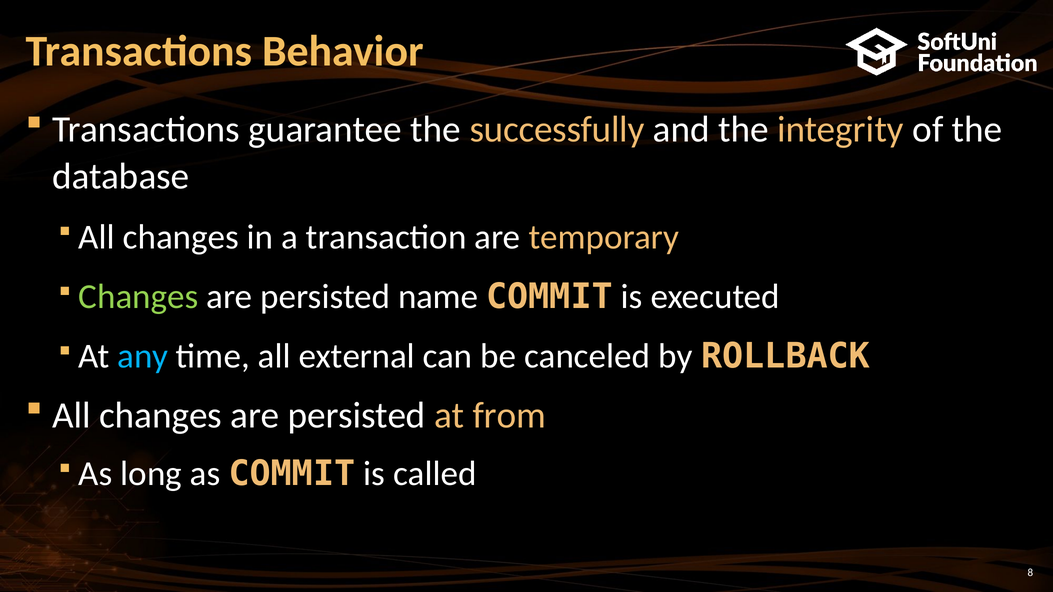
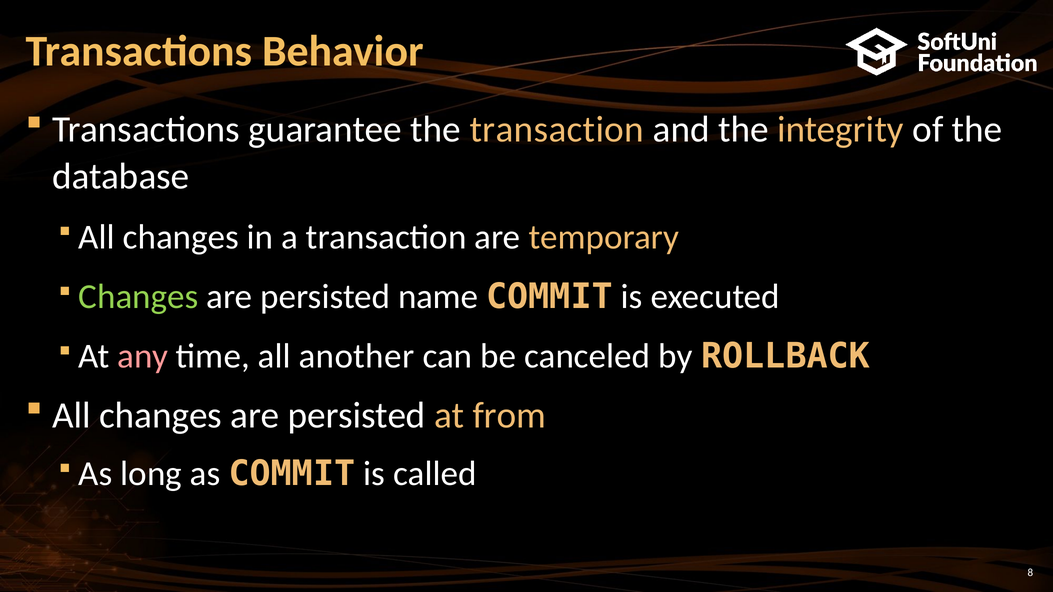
the successfully: successfully -> transaction (557, 130)
any colour: light blue -> pink (143, 357)
external: external -> another (356, 357)
